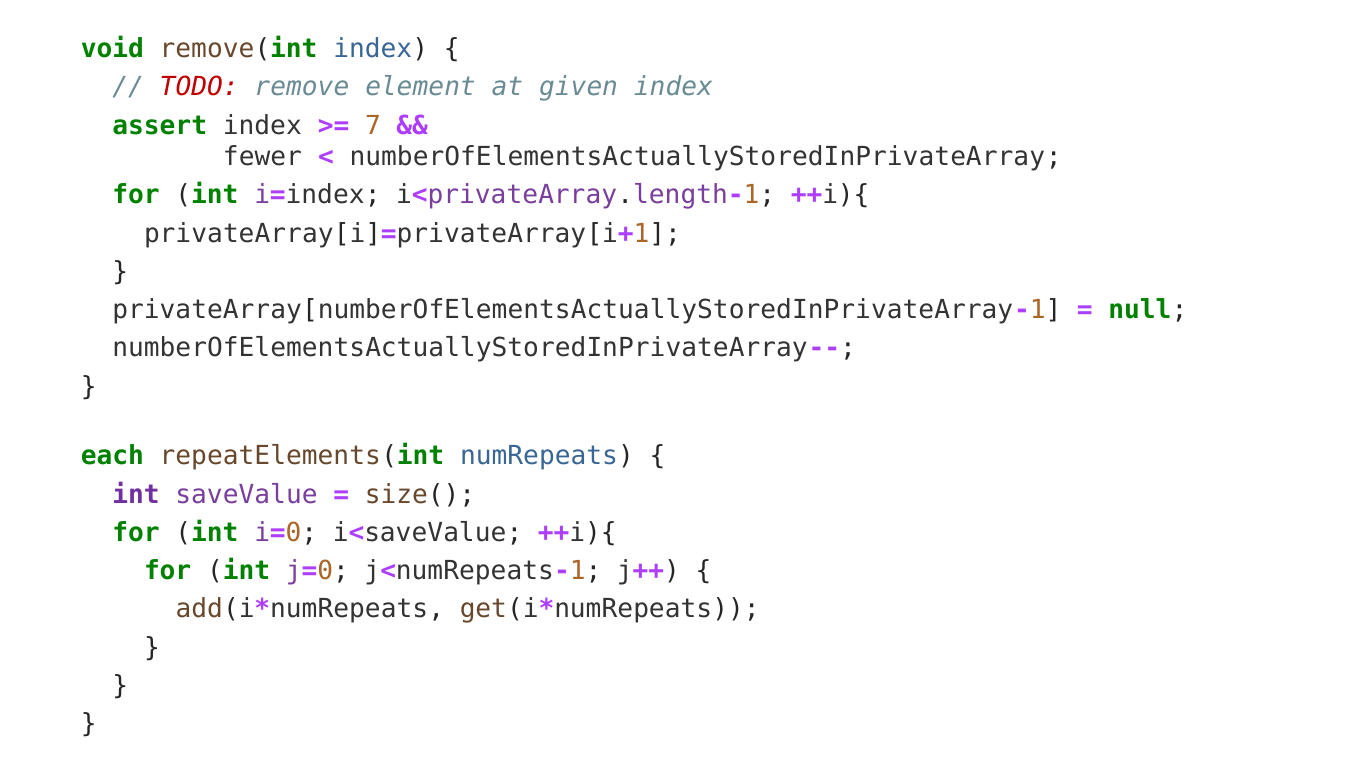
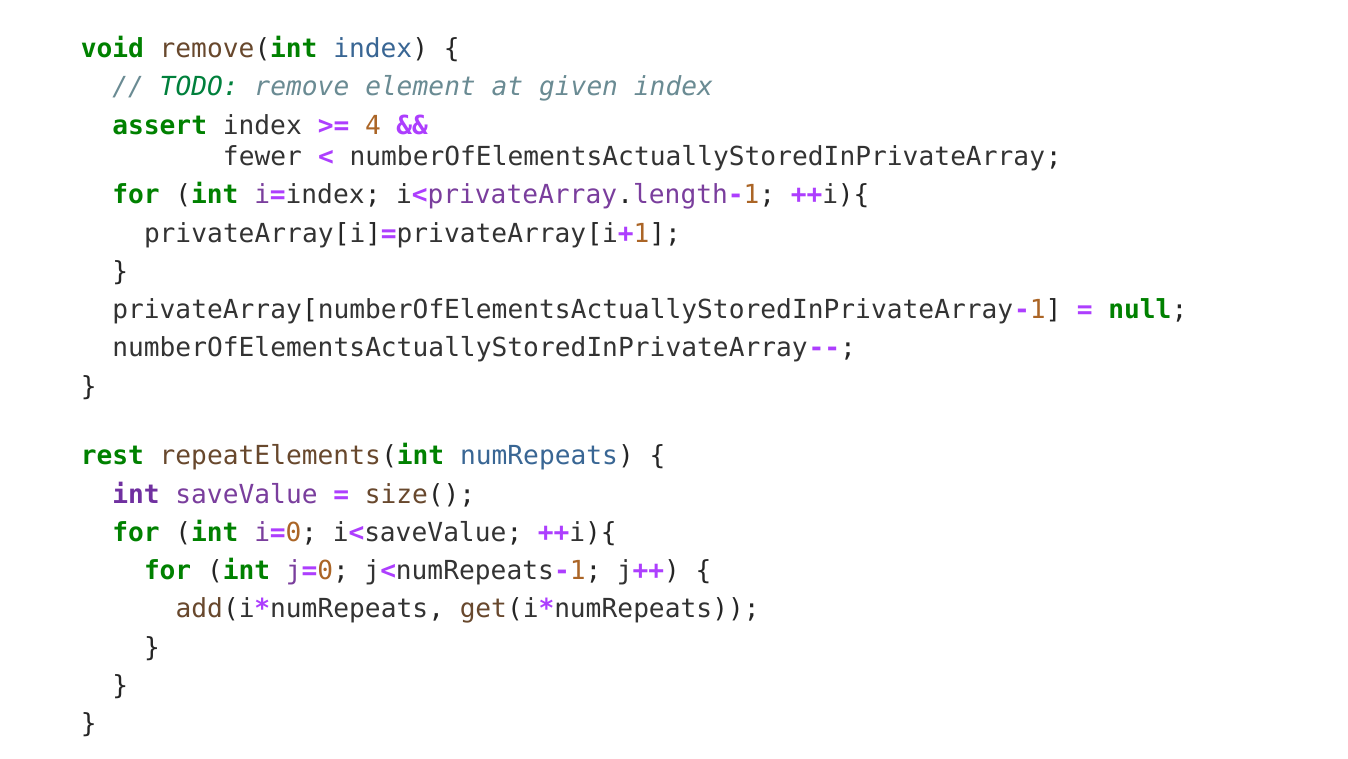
TODO colour: red -> green (199, 87)
7: 7 -> 4 (373, 125)
each: each -> rest (112, 456)
